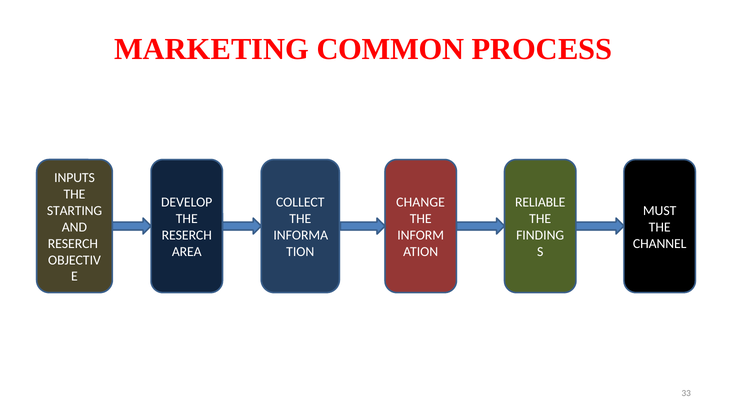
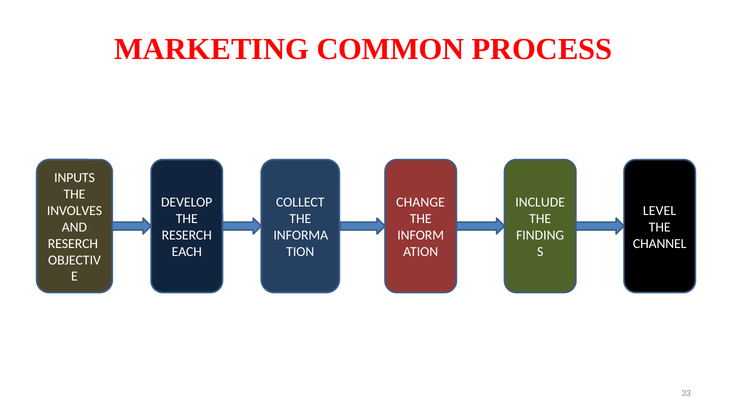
RELIABLE: RELIABLE -> INCLUDE (540, 202)
STARTING: STARTING -> INVOLVES (74, 211)
MUST: MUST -> LEVEL (660, 211)
AREA: AREA -> EACH (187, 252)
